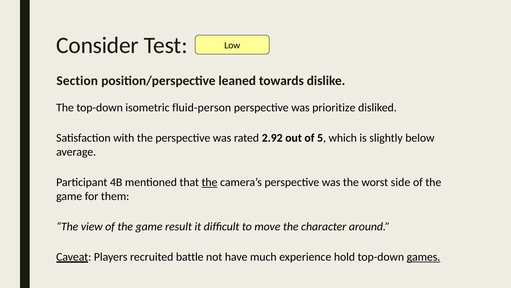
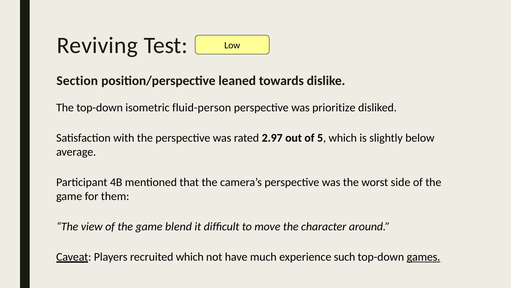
Consider: Consider -> Reviving (97, 45)
2.92: 2.92 -> 2.97 (272, 138)
the underline: present -> none (210, 182)
result: result -> blend (178, 226)
recruited battle: battle -> which (190, 256)
hold: hold -> such (345, 256)
